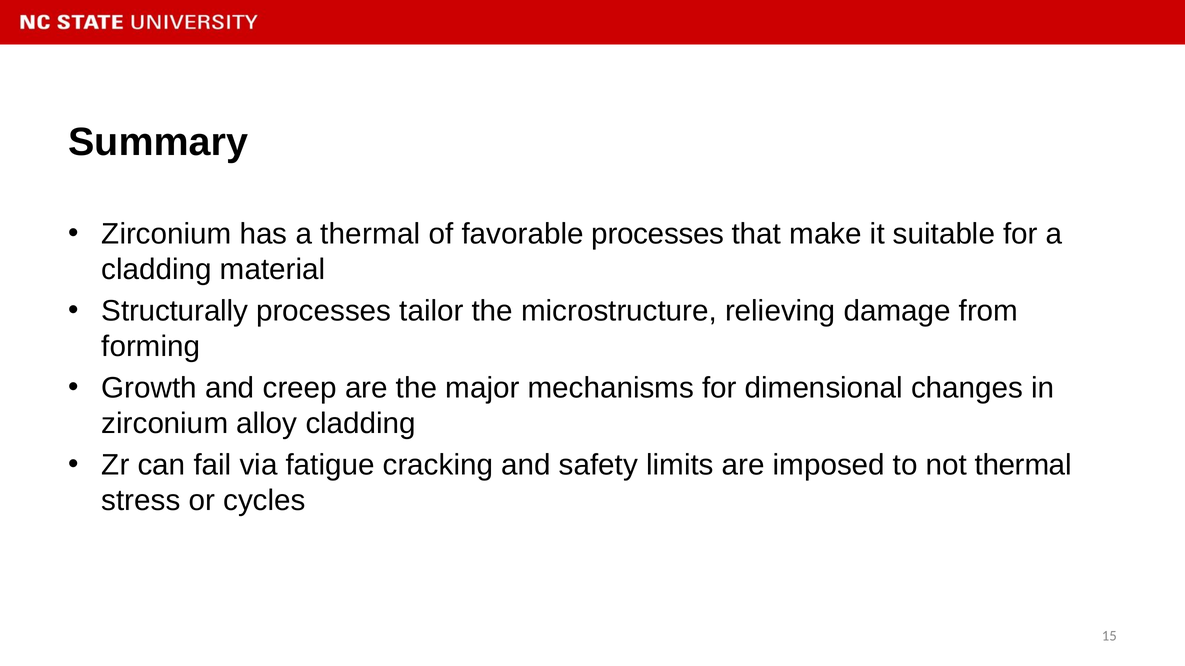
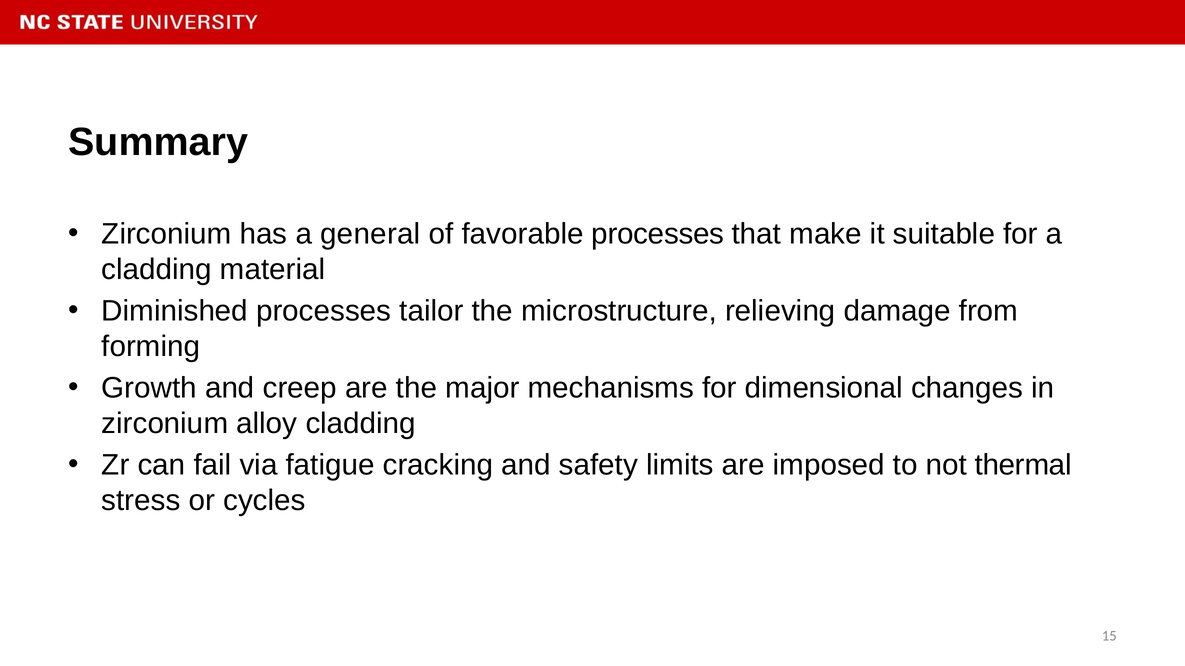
a thermal: thermal -> general (370, 234)
Structurally: Structurally -> Diminished (175, 311)
